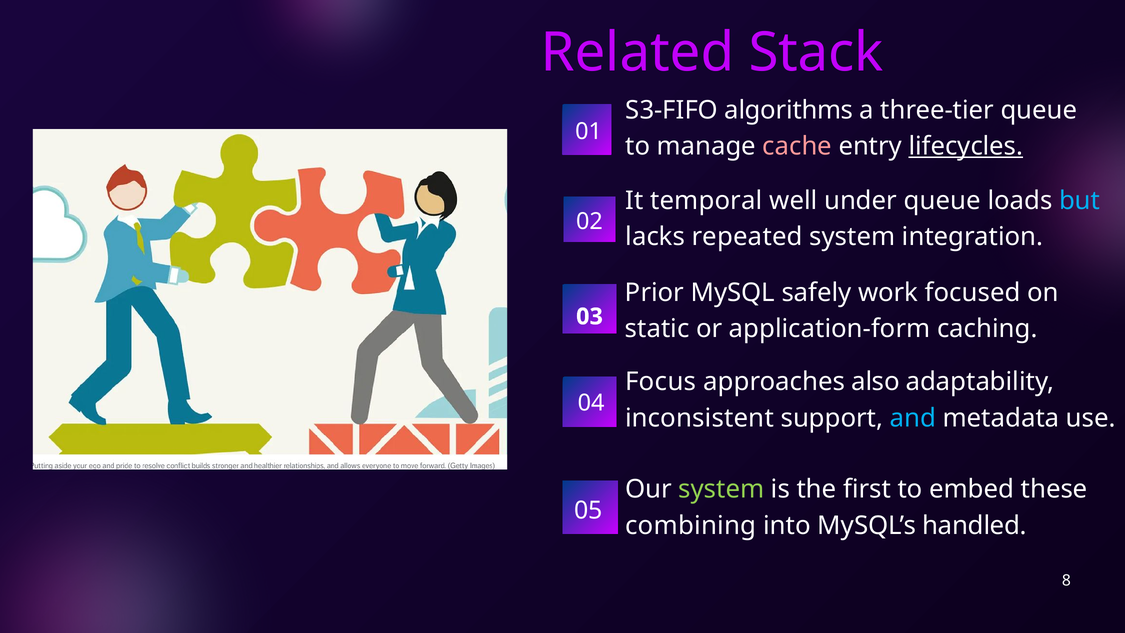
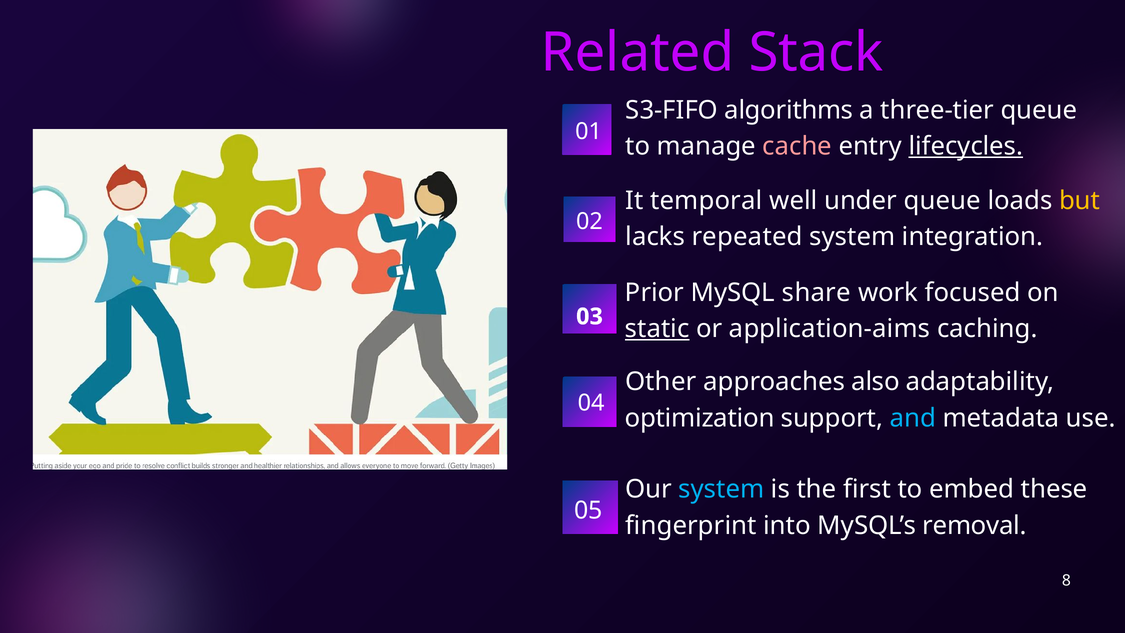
but colour: light blue -> yellow (1080, 201)
safely: safely -> share (816, 293)
static underline: none -> present (657, 329)
application-form: application-form -> application-aims (830, 329)
Focus: Focus -> Other (661, 382)
inconsistent: inconsistent -> optimization (700, 418)
system colour: light green -> light blue (721, 489)
combining: combining -> fingerprint (691, 525)
handled: handled -> removal (975, 525)
